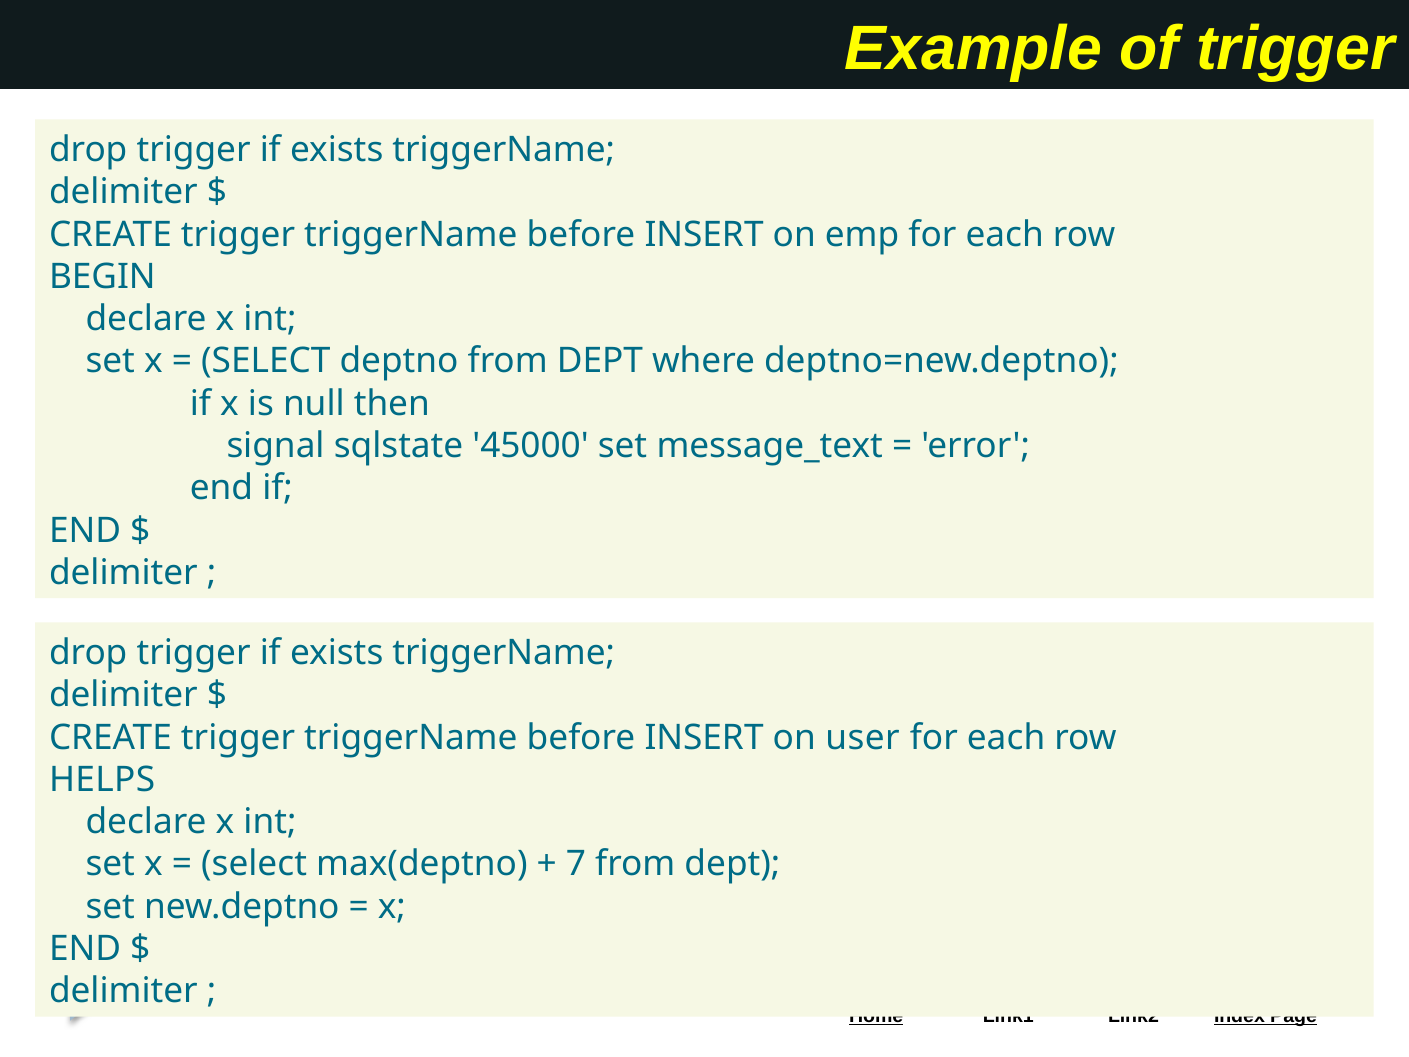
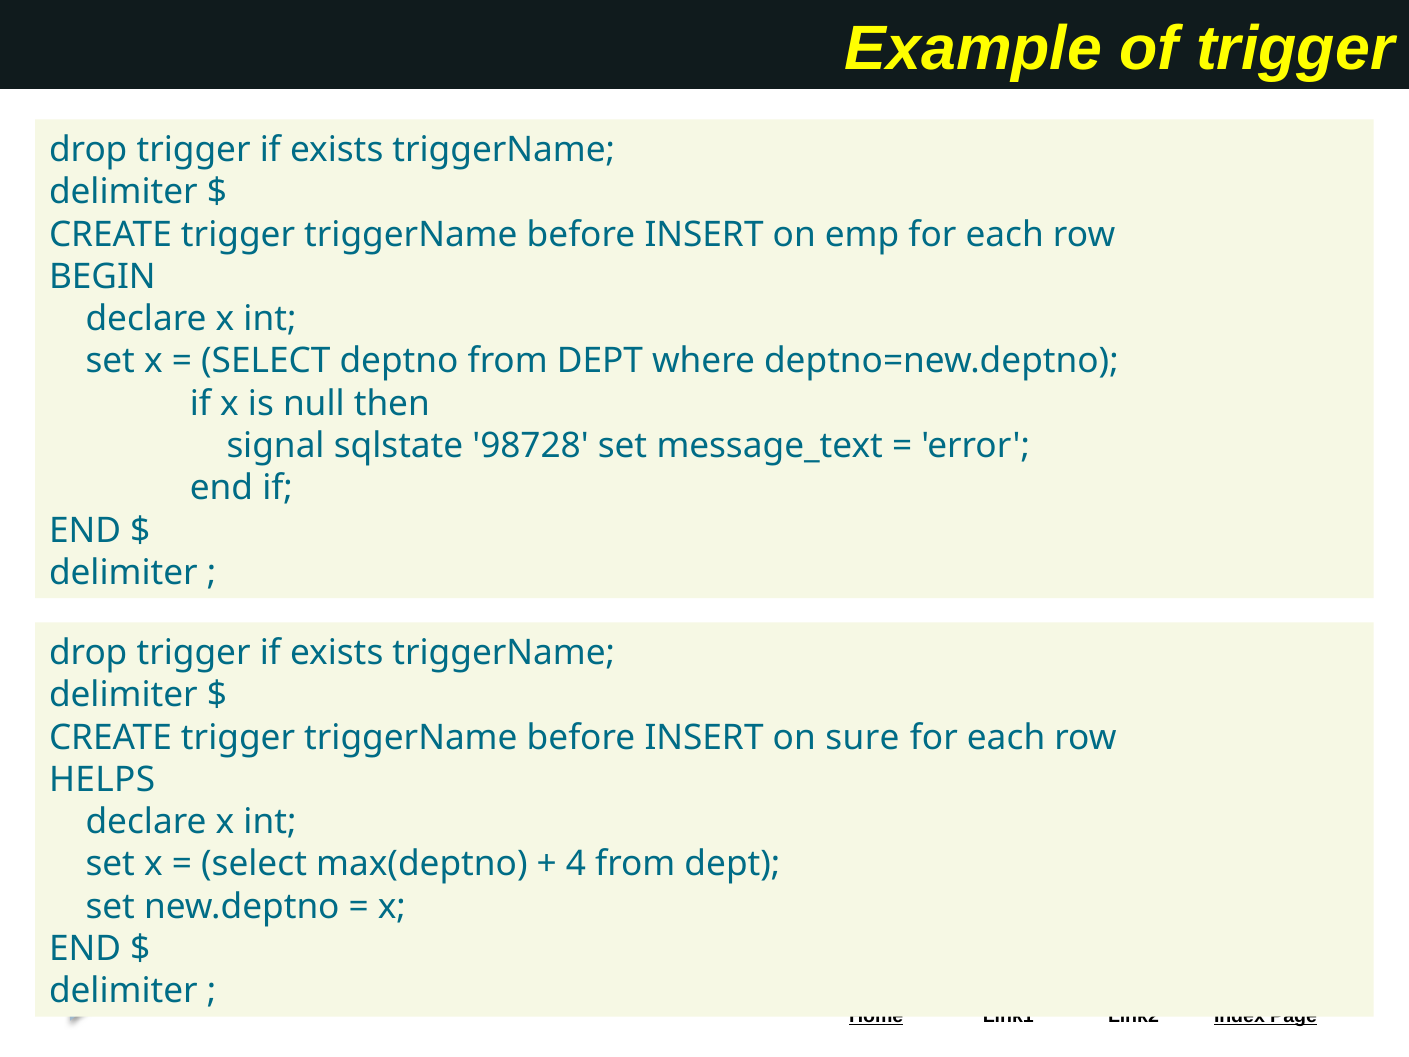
45000: 45000 -> 98728 (531, 446)
user: user -> sure (863, 737)
7: 7 -> 4 (576, 864)
